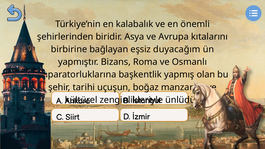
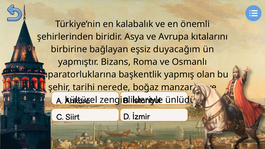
uçuşun: uçuşun -> nerede (114, 87)
